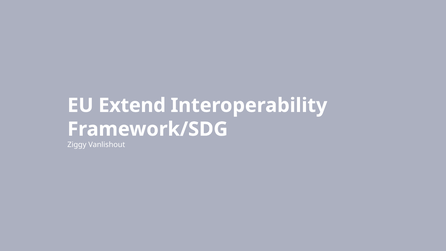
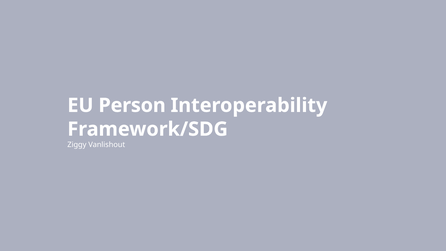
Extend: Extend -> Person (132, 105)
